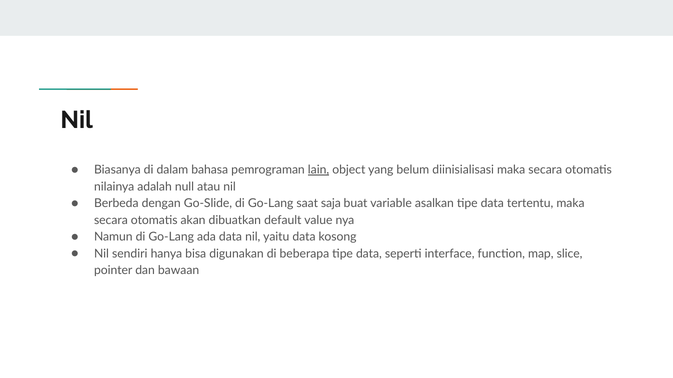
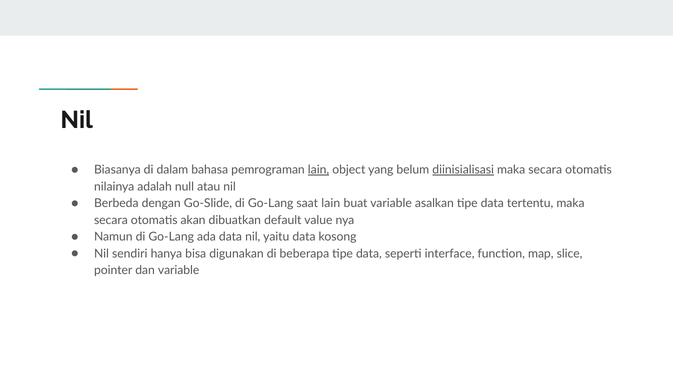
diinisialisasi underline: none -> present (463, 170)
saat saja: saja -> lain (331, 204)
dan bawaan: bawaan -> variable (179, 271)
